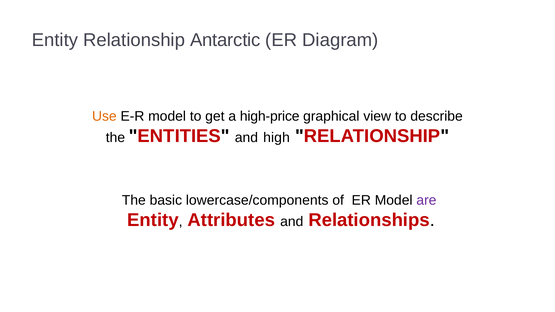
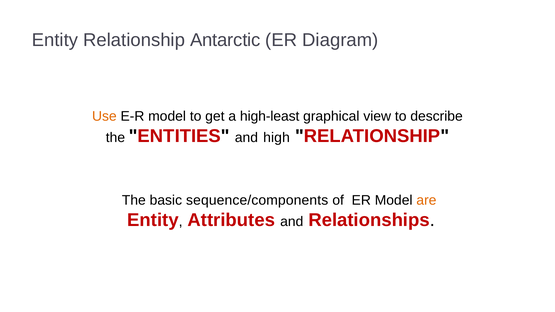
high-price: high-price -> high-least (270, 116)
lowercase/components: lowercase/components -> sequence/components (257, 200)
are colour: purple -> orange (426, 200)
